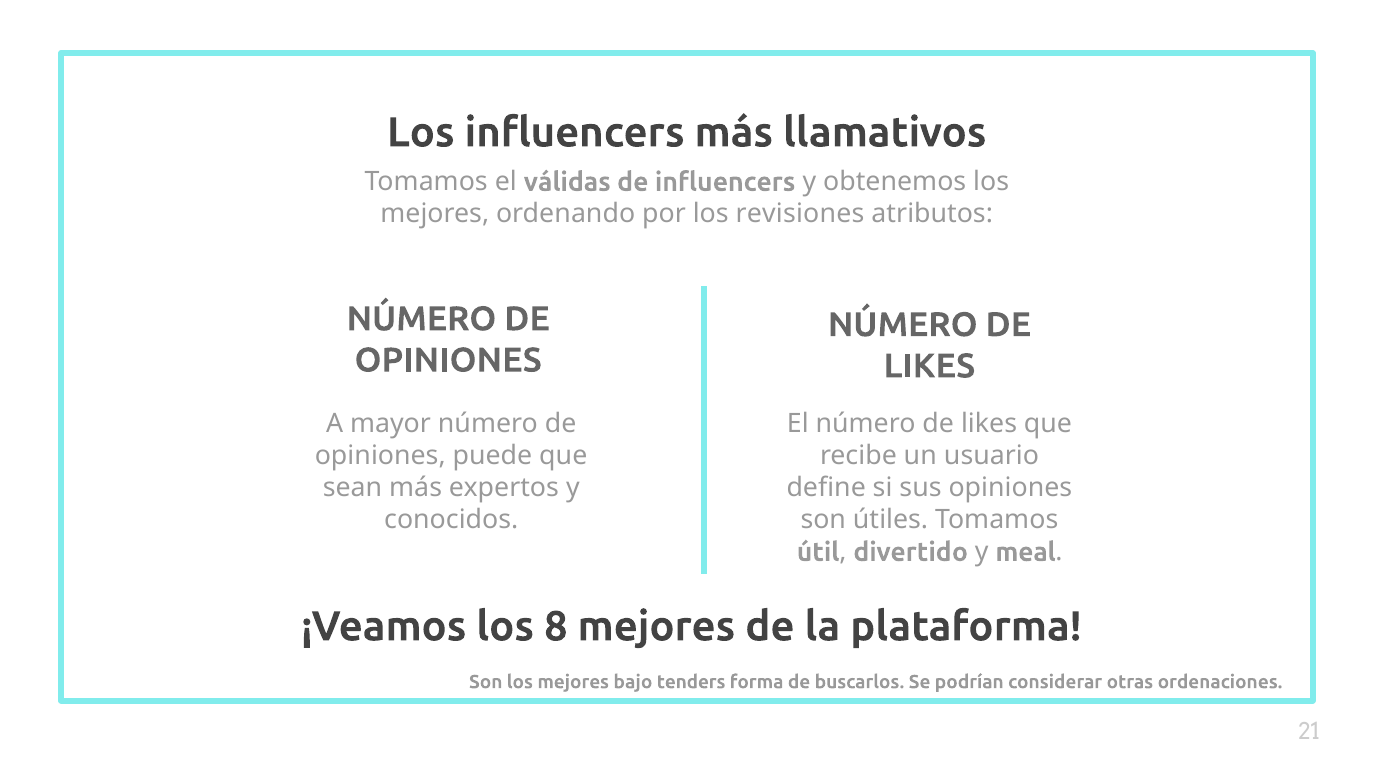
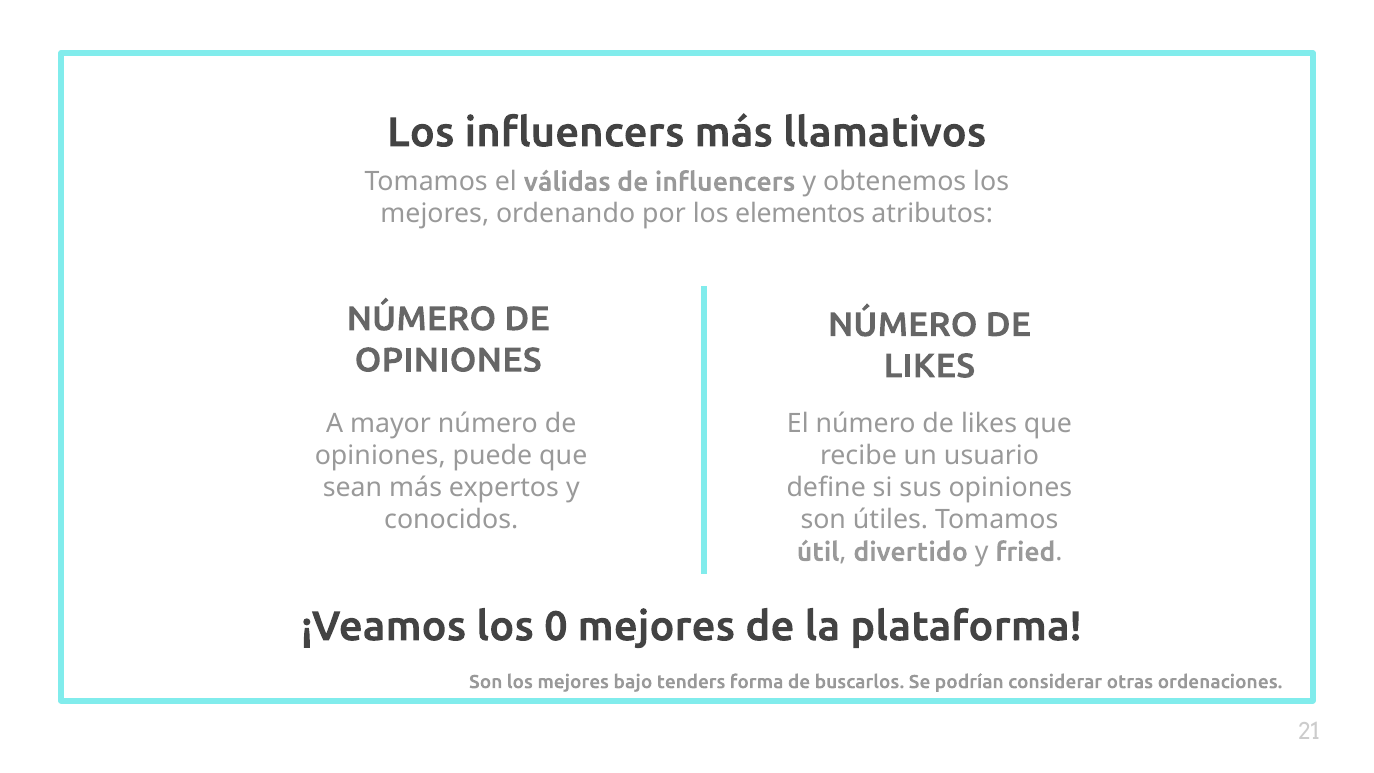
revisiones: revisiones -> elementos (800, 214)
meal: meal -> fried (1025, 552)
8: 8 -> 0 (556, 626)
